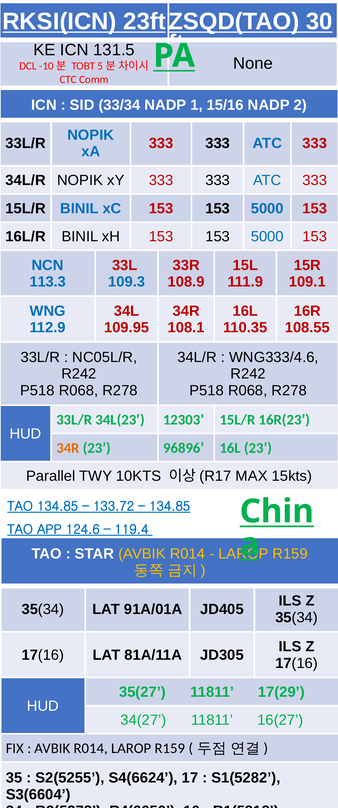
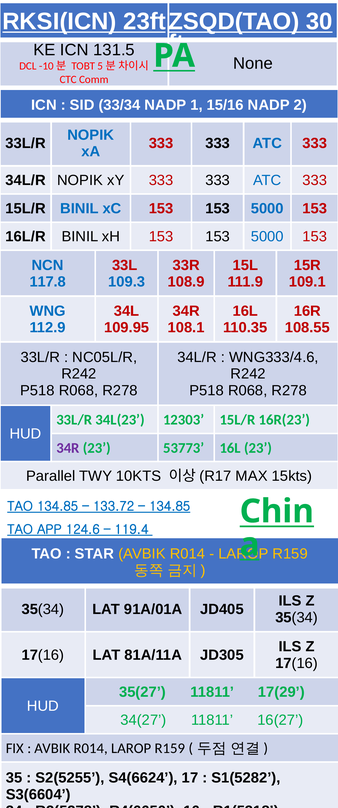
113.3: 113.3 -> 117.8 (48, 282)
34R colour: orange -> purple (68, 448)
96896: 96896 -> 53773 (184, 448)
